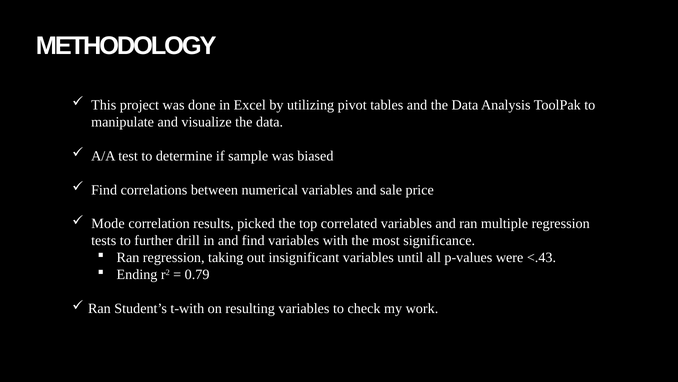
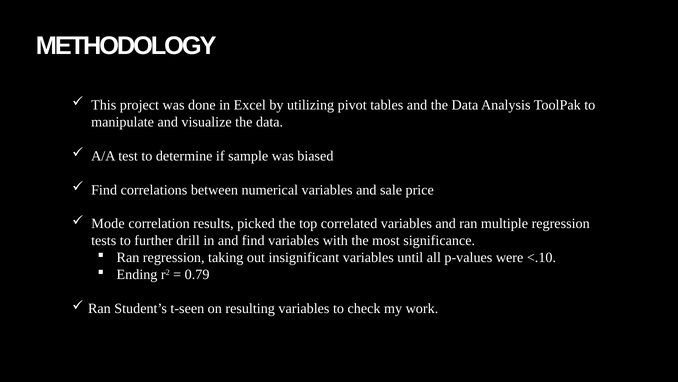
<.43: <.43 -> <.10 (541, 257)
t-with: t-with -> t-seen (187, 308)
